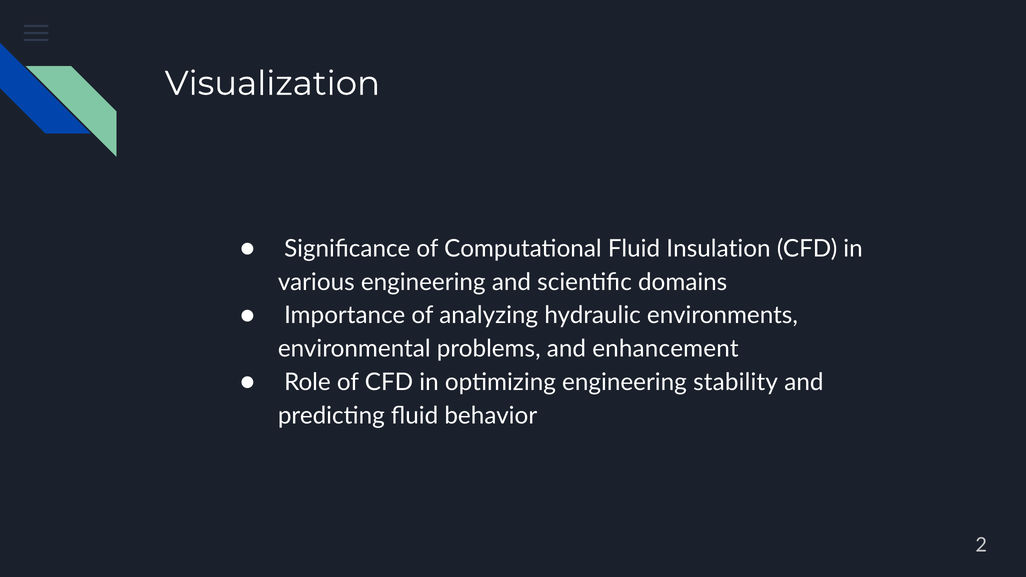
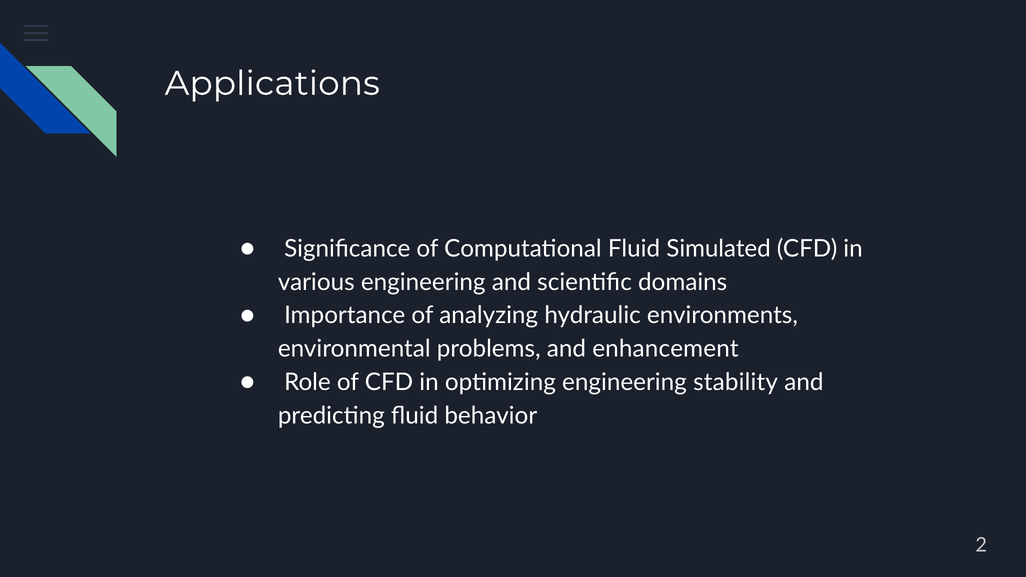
Visualization: Visualization -> Applications (272, 84)
Insulation: Insulation -> Simulated (719, 249)
